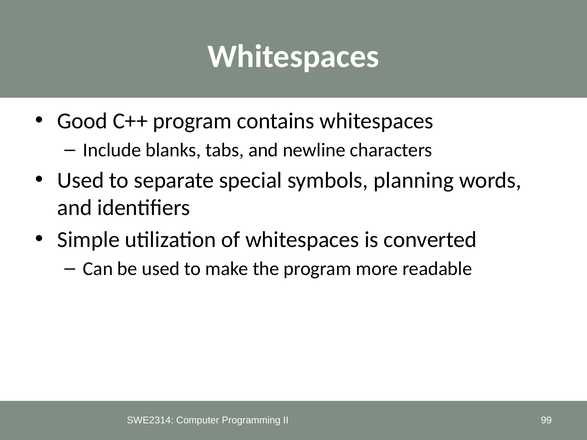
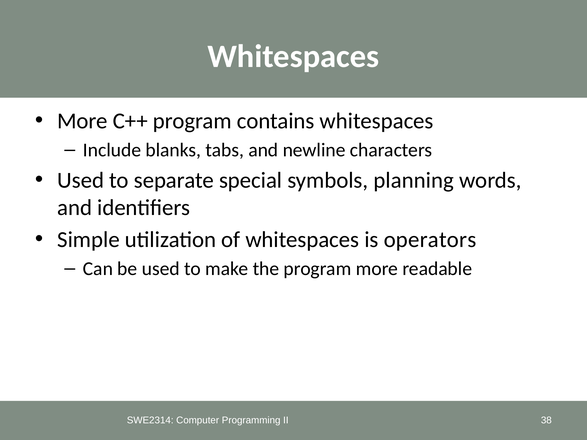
Good: Good -> More (82, 121)
converted: converted -> operators (430, 240)
99: 99 -> 38 (546, 420)
